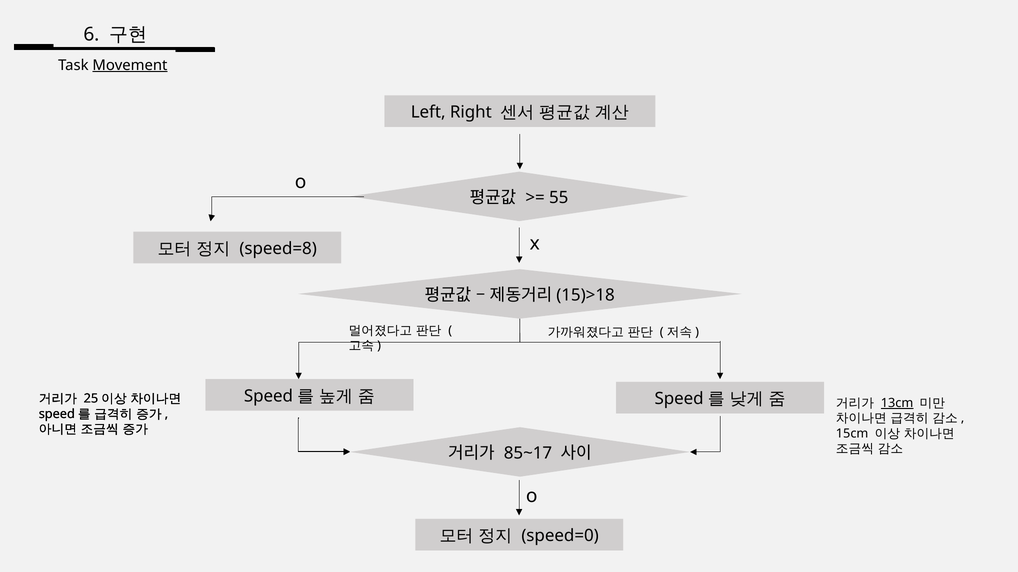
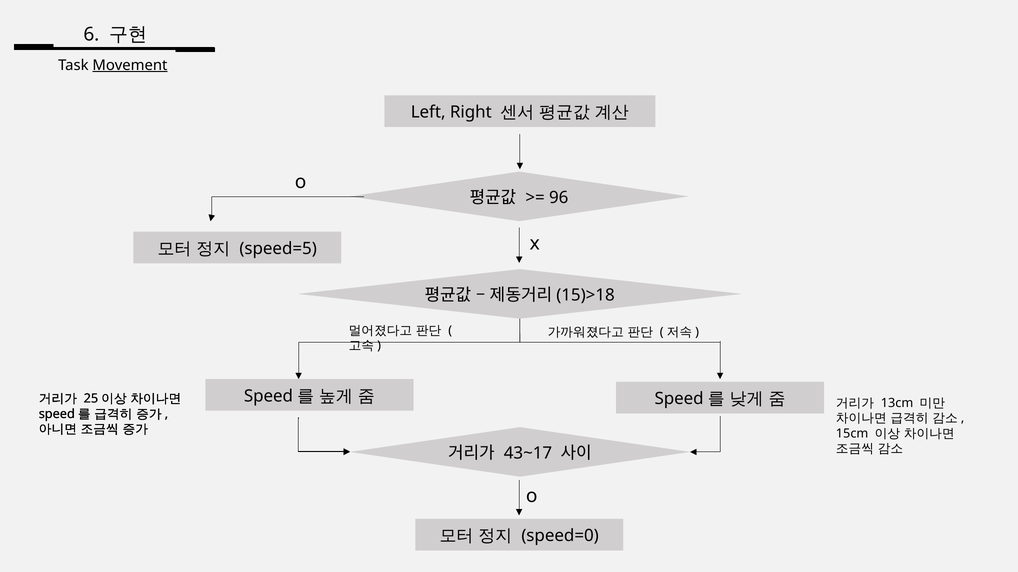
55: 55 -> 96 (559, 198)
speed=8: speed=8 -> speed=5 (278, 249)
13cm underline: present -> none (897, 403)
85~17: 85~17 -> 43~17 (528, 454)
